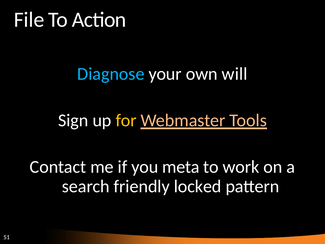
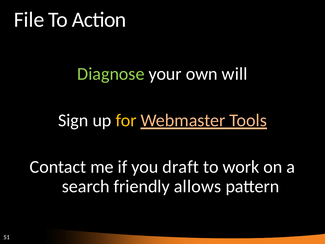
Diagnose colour: light blue -> light green (111, 74)
meta: meta -> draft (181, 167)
locked: locked -> allows (198, 186)
